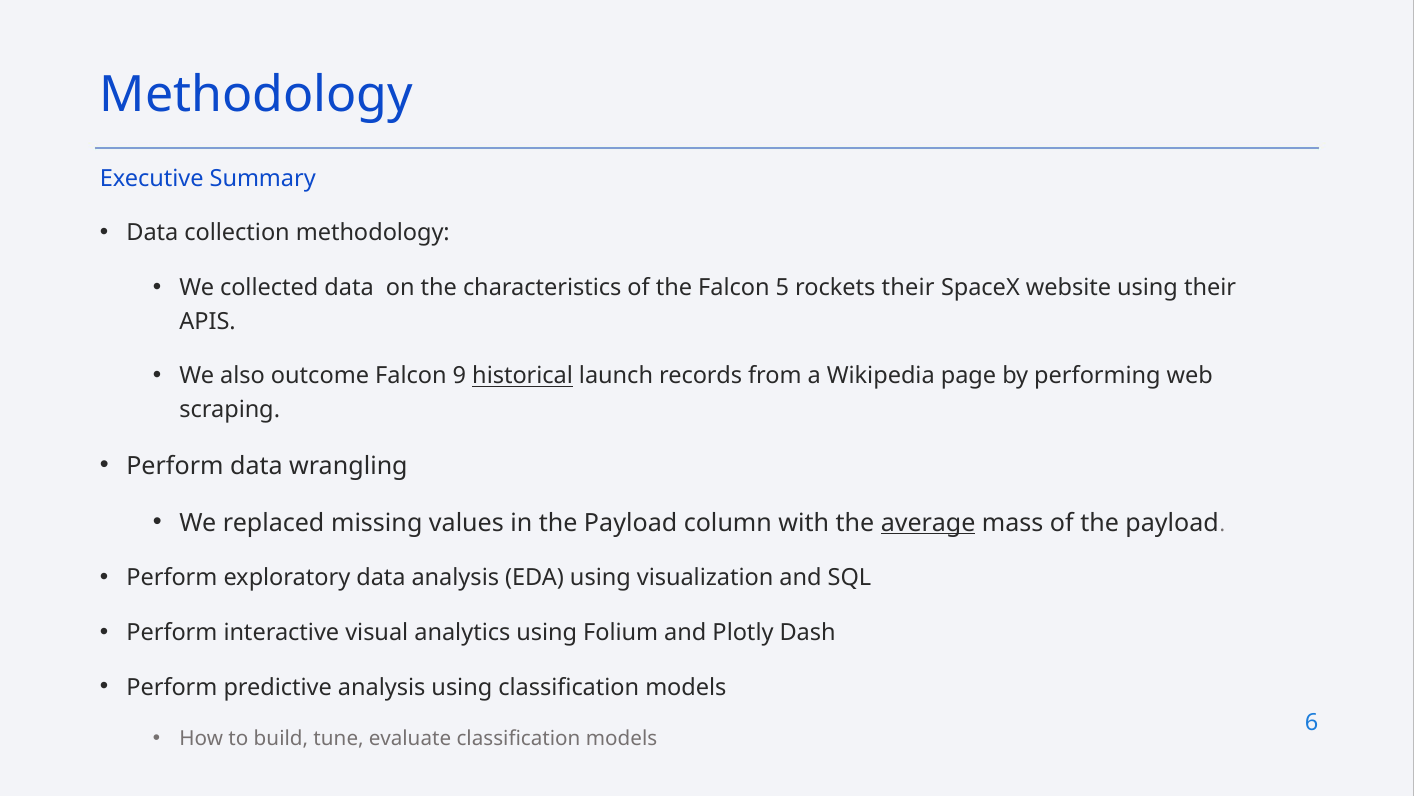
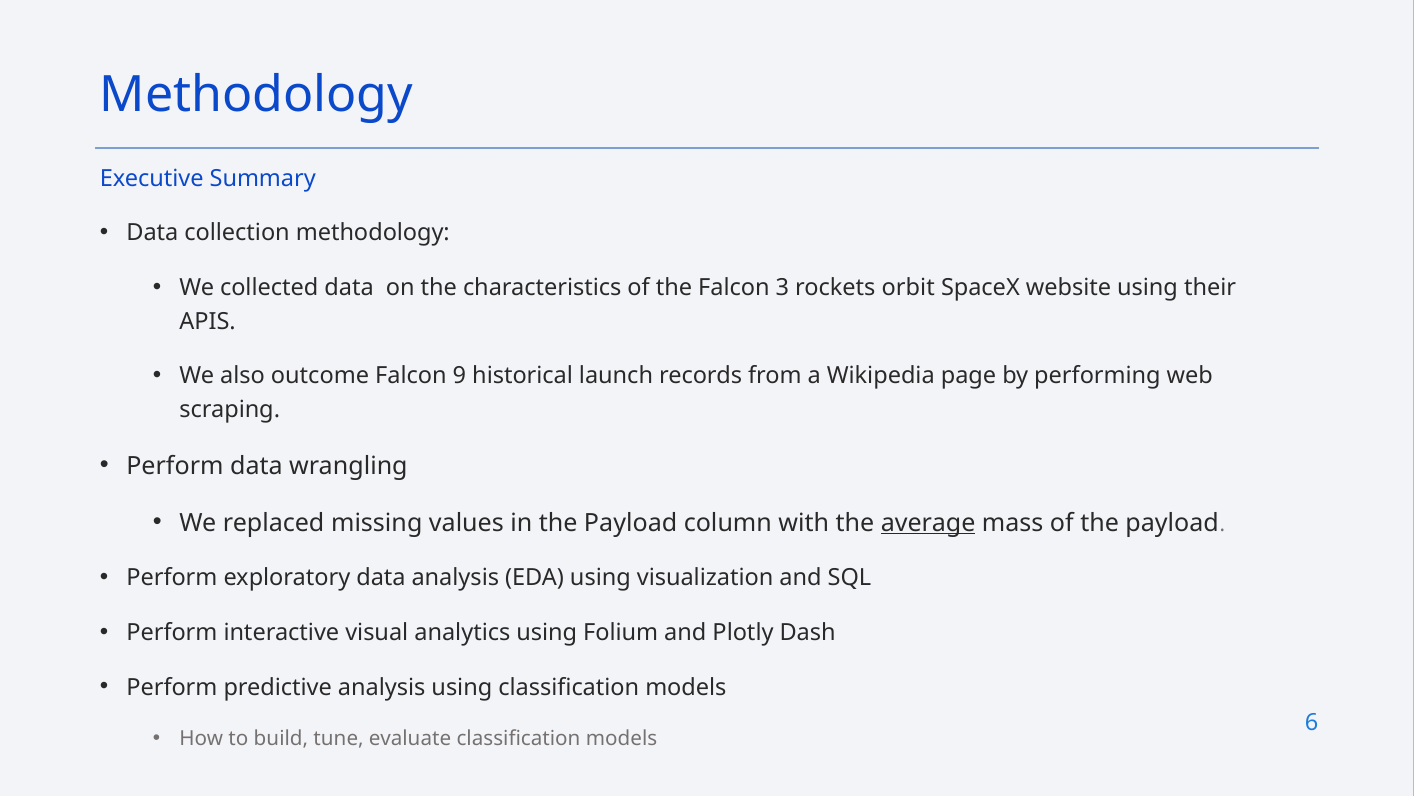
5: 5 -> 3 (782, 287)
rockets their: their -> orbit (908, 287)
historical underline: present -> none (523, 376)
